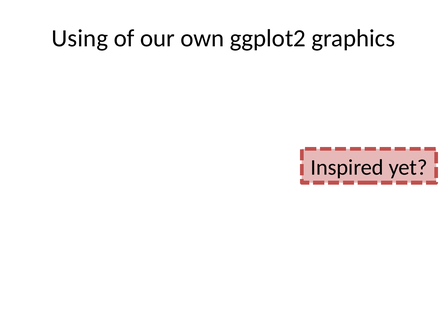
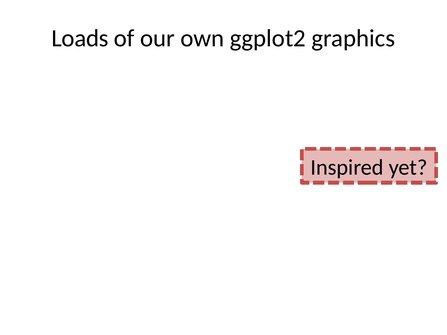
Using: Using -> Loads (80, 38)
